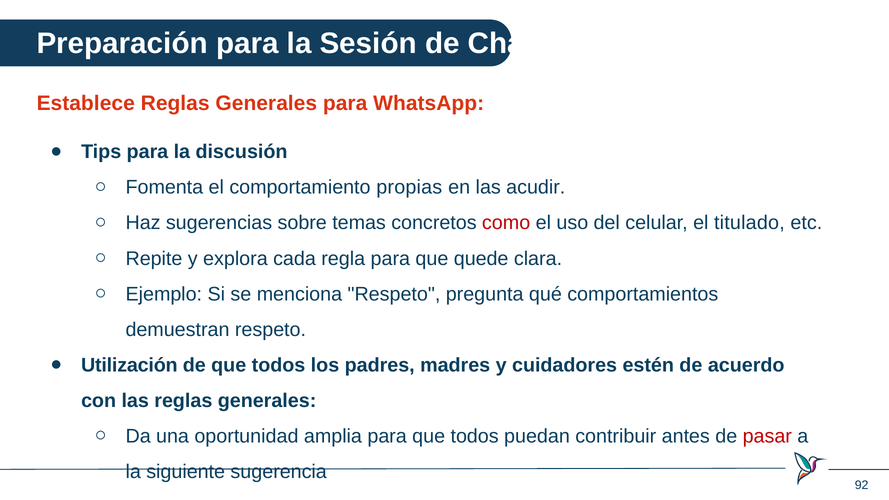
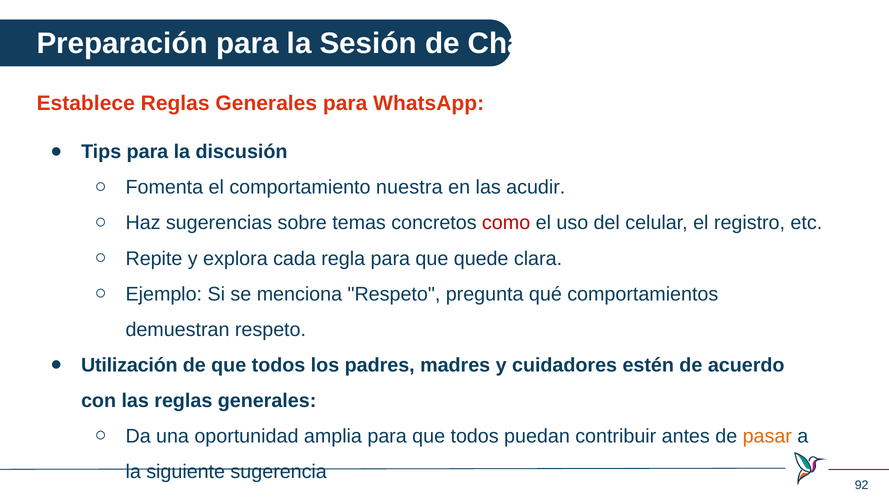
propias: propias -> nuestra (409, 187)
titulado: titulado -> registro (750, 223)
pasar colour: red -> orange (767, 436)
